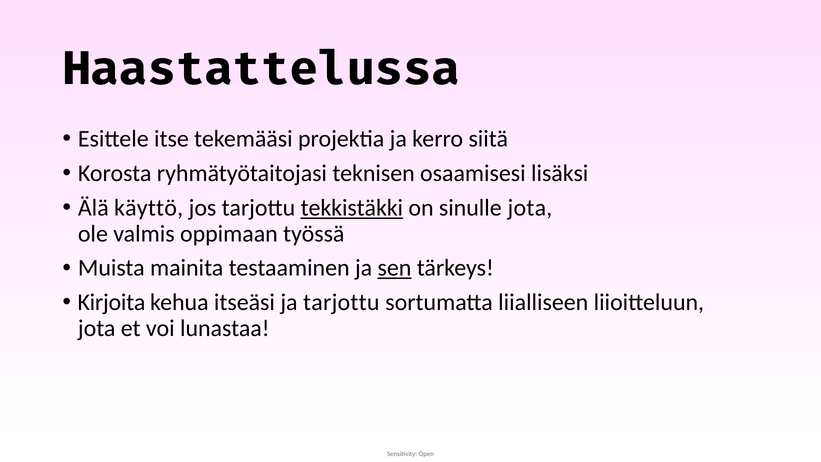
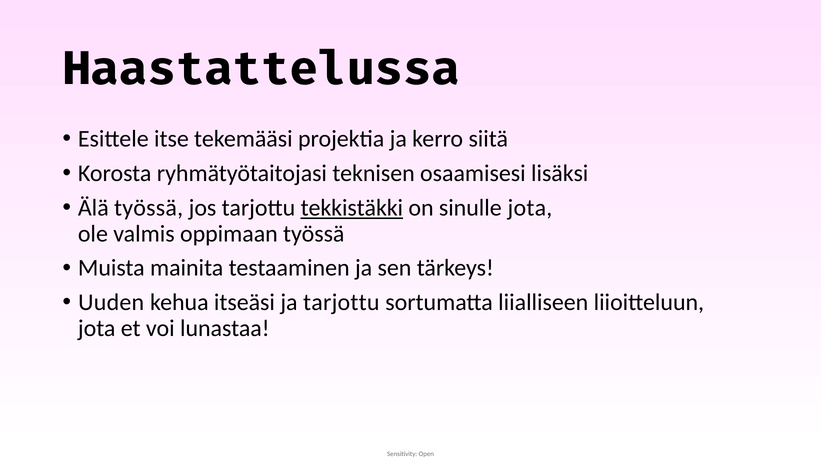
Älä käyttö: käyttö -> työssä (149, 208)
sen underline: present -> none (394, 268)
Kirjoita: Kirjoita -> Uuden (111, 302)
